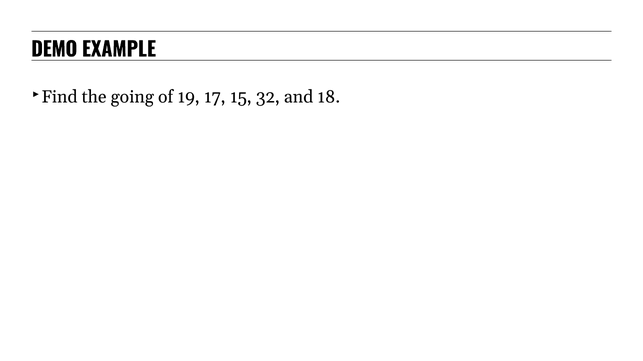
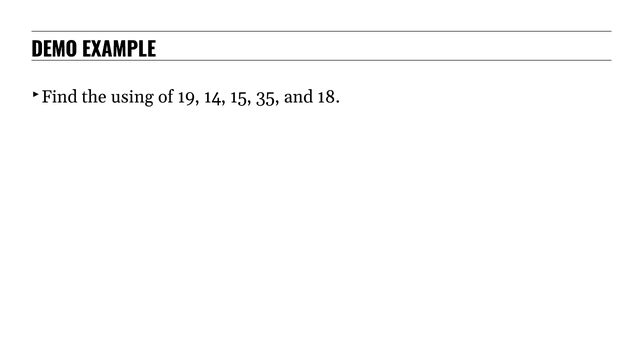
going: going -> using (132, 97)
17: 17 -> 14 (215, 97)
32: 32 -> 35 (268, 97)
